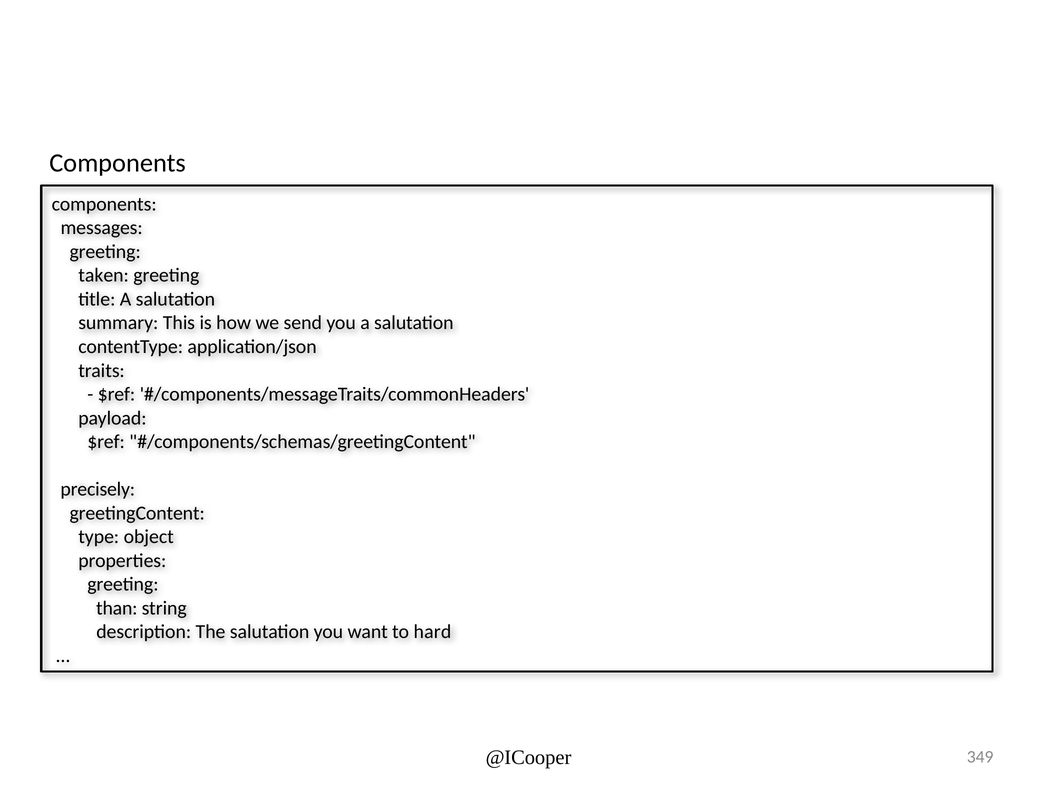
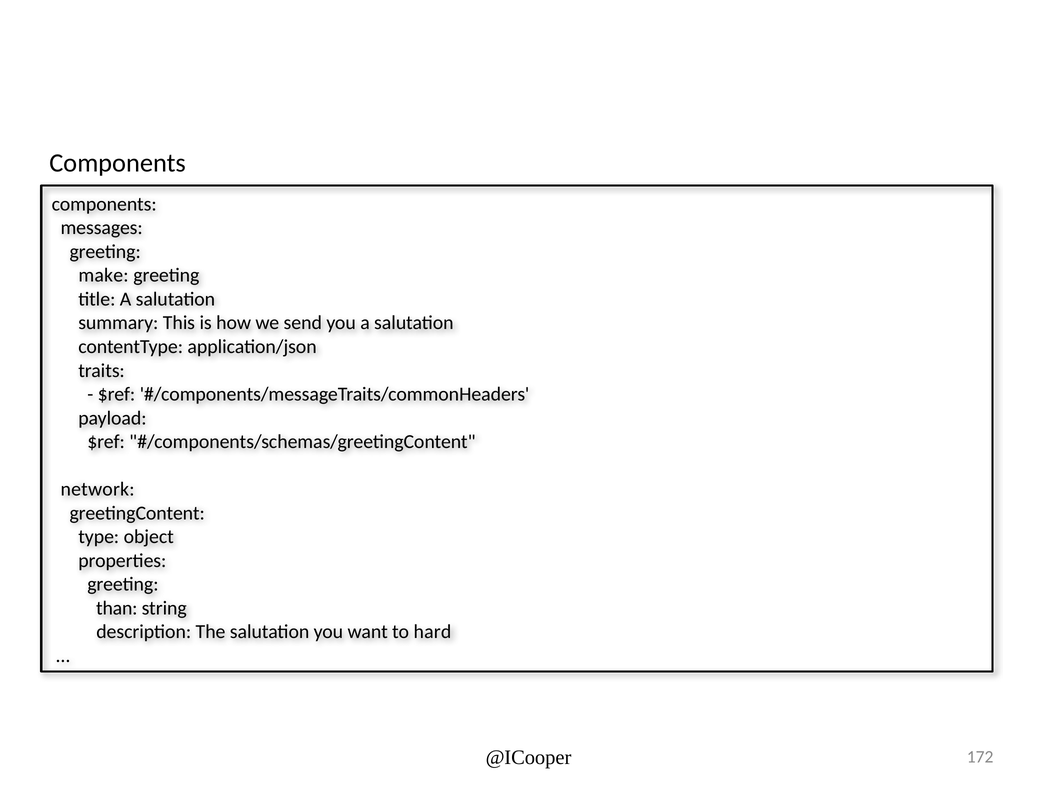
taken: taken -> make (103, 275)
precisely: precisely -> network (98, 489)
349: 349 -> 172 (980, 757)
